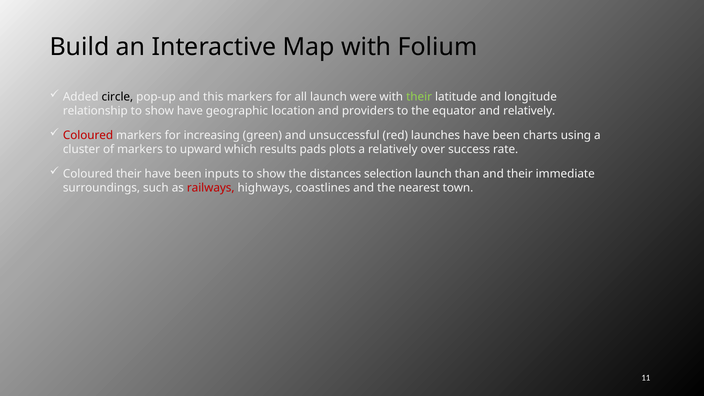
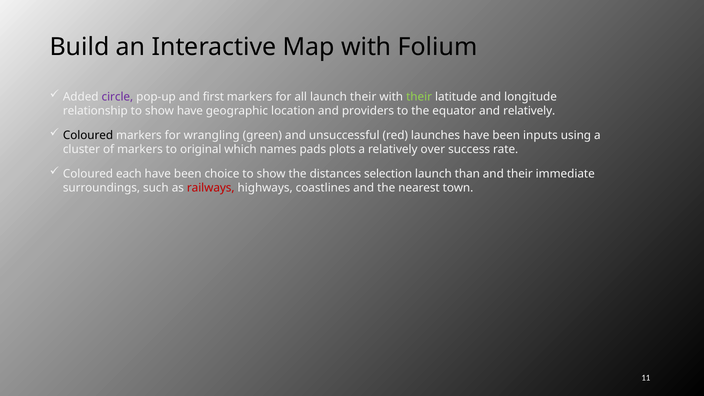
circle colour: black -> purple (117, 97)
this: this -> first (213, 97)
launch were: were -> their (363, 97)
Coloured colour: red -> black (88, 135)
increasing: increasing -> wrangling (212, 135)
charts: charts -> inputs (540, 135)
upward: upward -> original (201, 149)
results: results -> names (278, 149)
Coloured their: their -> each (129, 174)
inputs: inputs -> choice (222, 174)
